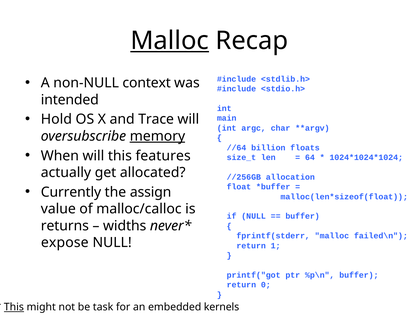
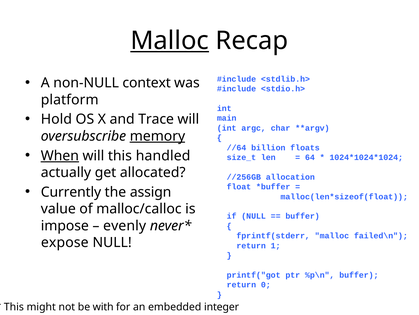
intended: intended -> platform (70, 100)
When underline: none -> present (60, 155)
features: features -> handled (163, 155)
returns: returns -> impose (65, 225)
widths: widths -> evenly (125, 225)
This underline: present -> none (14, 306)
task: task -> with (103, 306)
kernels: kernels -> integer (222, 306)
